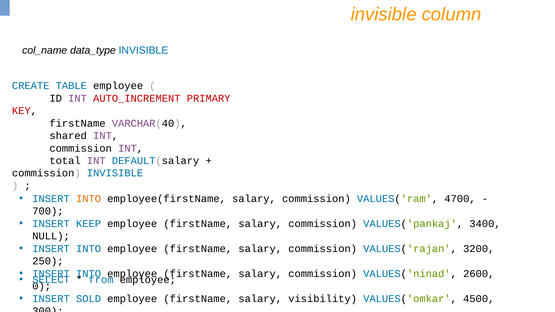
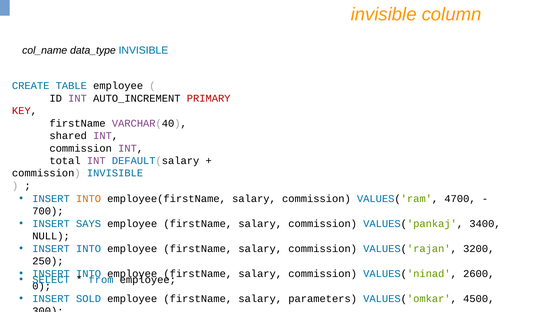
AUTO_INCREMENT colour: red -> black (137, 98)
KEEP: KEEP -> SAYS (89, 224)
visibility: visibility -> parameters (323, 299)
